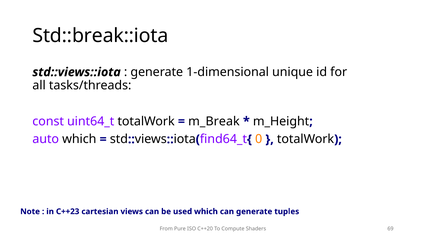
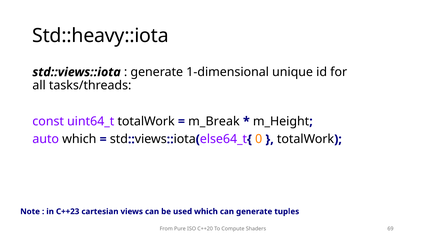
Std::break::iota: Std::break::iota -> Std::heavy::iota (100, 36)
find64_t: find64_t -> else64_t (223, 139)
